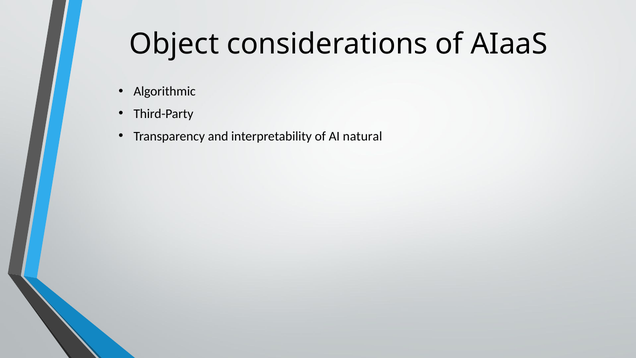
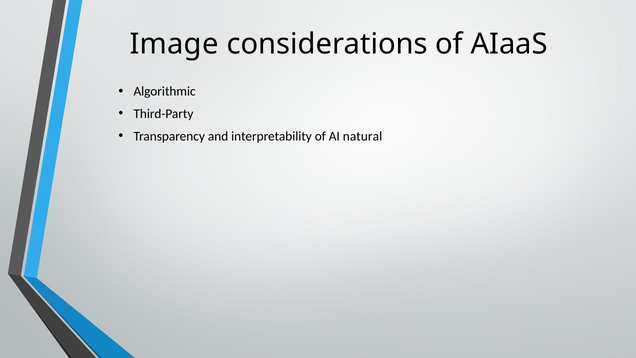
Object: Object -> Image (174, 44)
